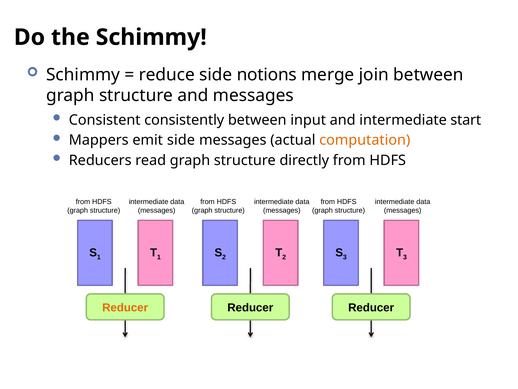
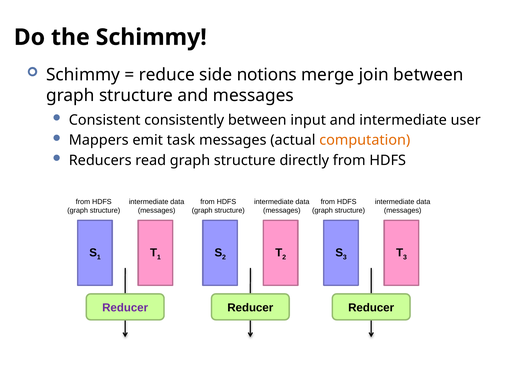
start: start -> user (466, 120)
emit side: side -> task (181, 140)
Reducer colour: orange -> purple (125, 307)
